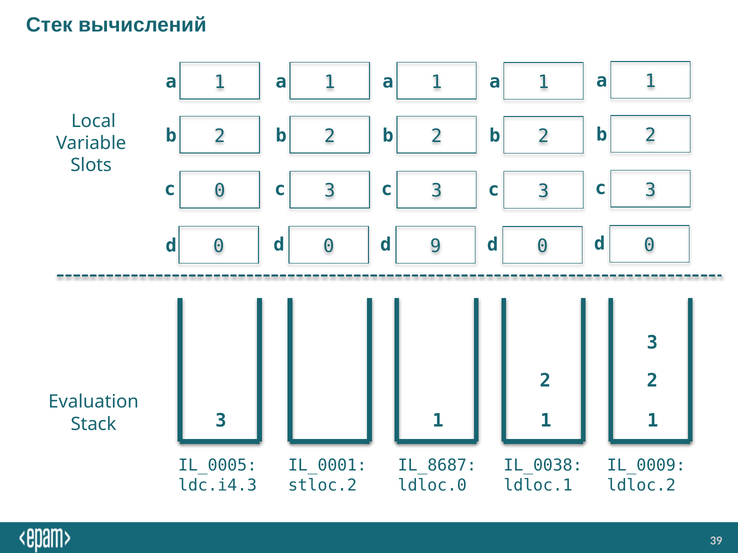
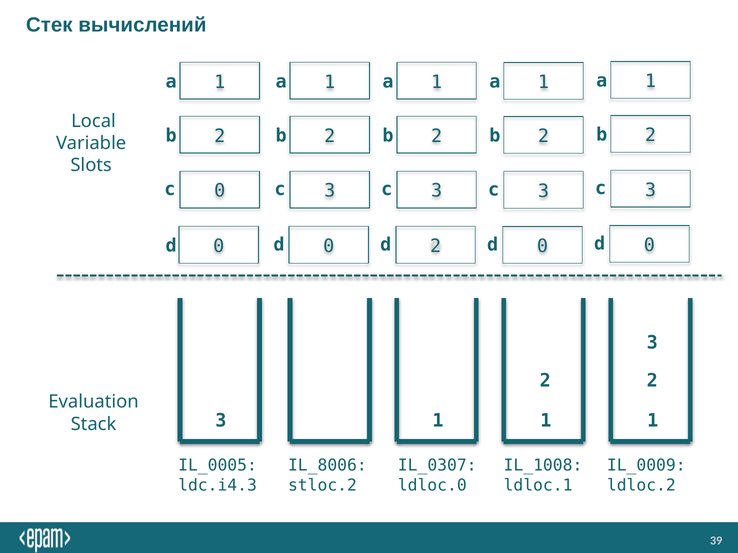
d 9: 9 -> 2 (436, 246)
IL_0001: IL_0001 -> IL_8006 (327, 466)
IL_8687: IL_8687 -> IL_0307 (437, 466)
IL_0038: IL_0038 -> IL_1008 (543, 466)
